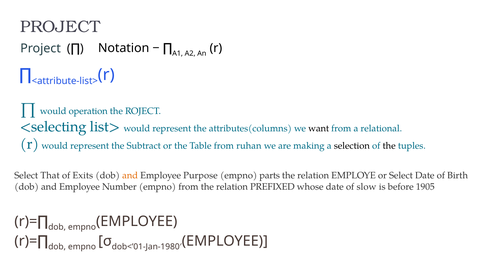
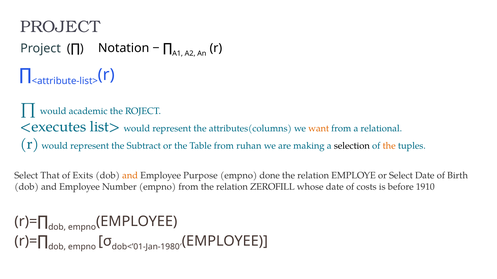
operation: operation -> academic (88, 111)
<selecting: <selecting -> <executes (53, 127)
want colour: black -> orange (319, 129)
the colour: black -> orange (389, 146)
parts: parts -> done (270, 176)
PREFIXED: PREFIXED -> ZEROFILL (272, 187)
slow: slow -> costs (367, 187)
1905: 1905 -> 1910 (425, 187)
